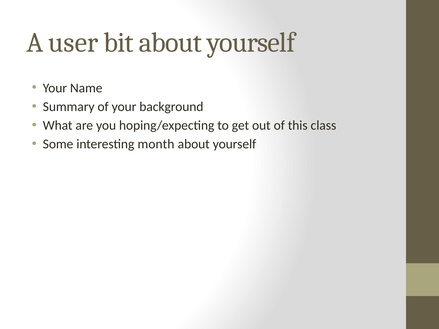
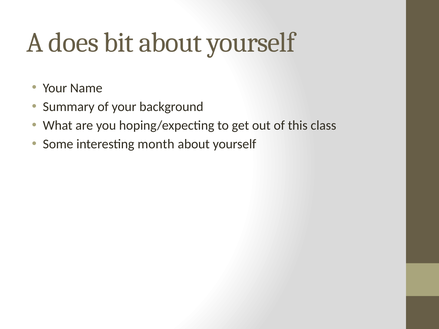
user: user -> does (73, 43)
